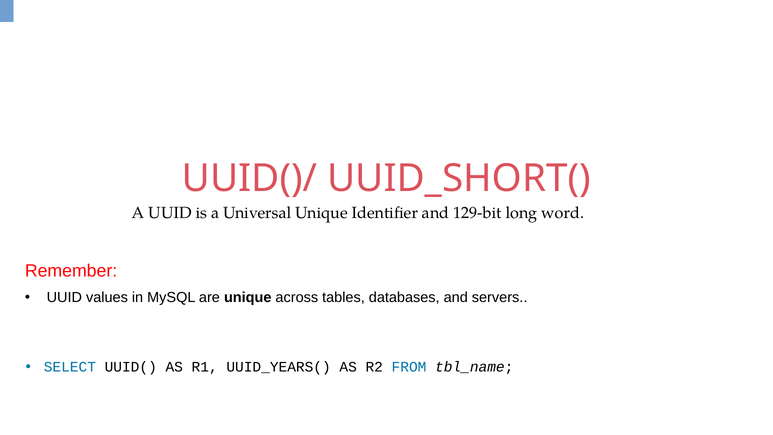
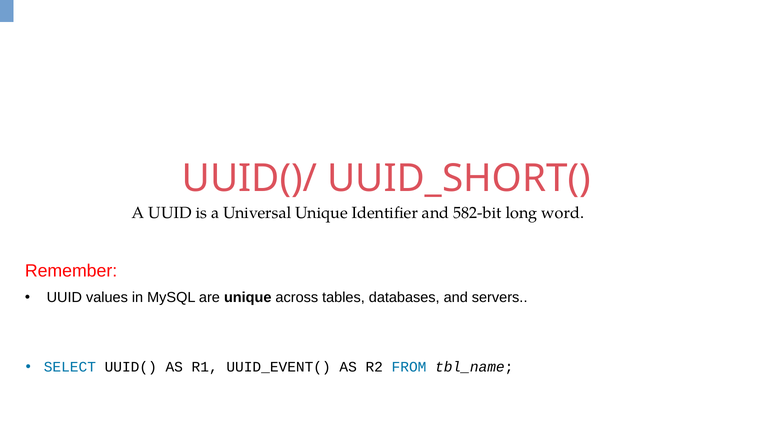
129-bit: 129-bit -> 582-bit (477, 213)
UUID_YEARS(: UUID_YEARS( -> UUID_EVENT( (279, 367)
